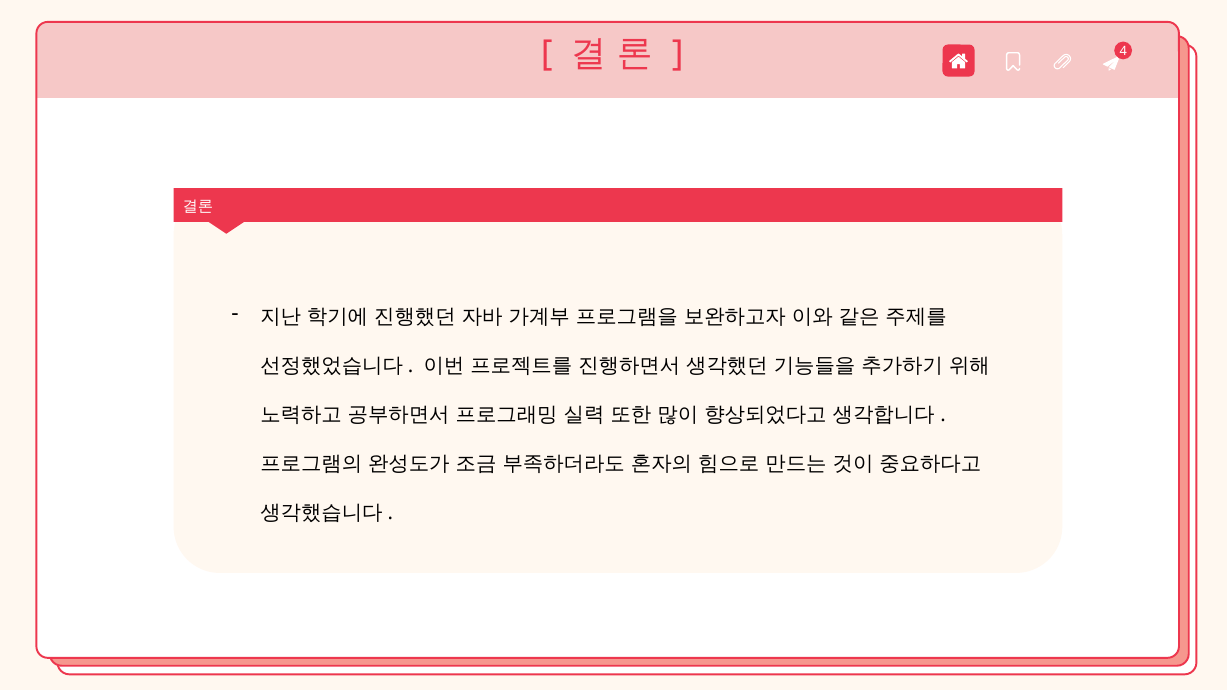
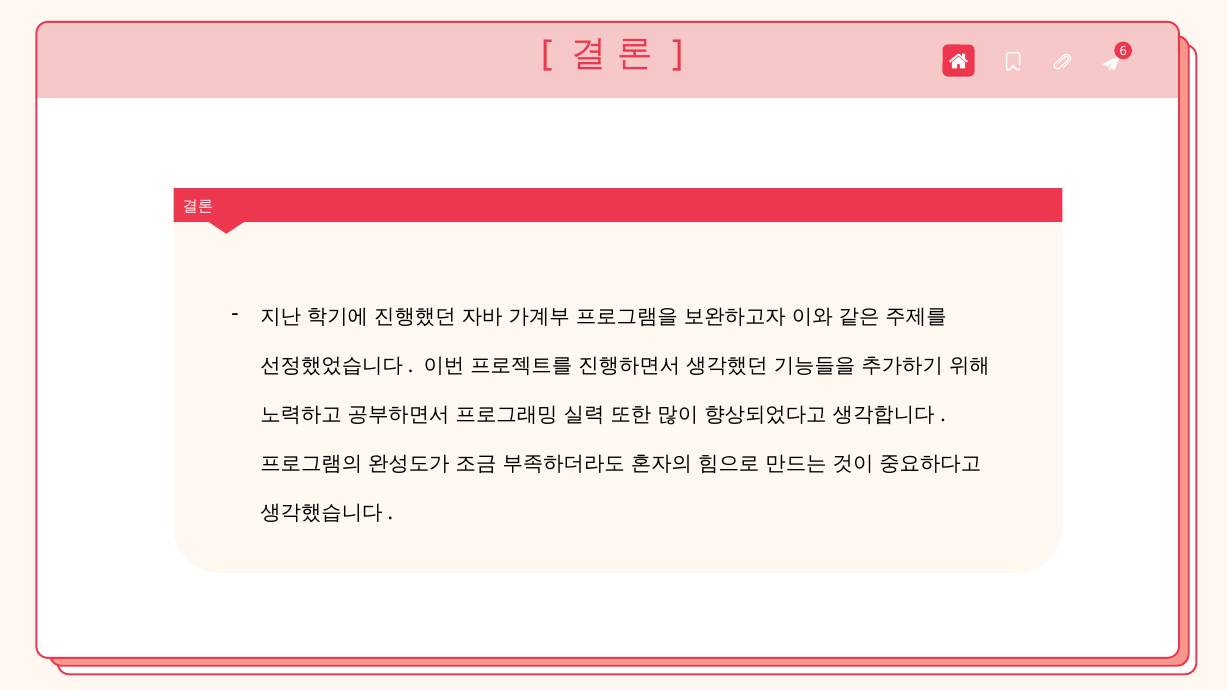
4: 4 -> 6 (1123, 51)
